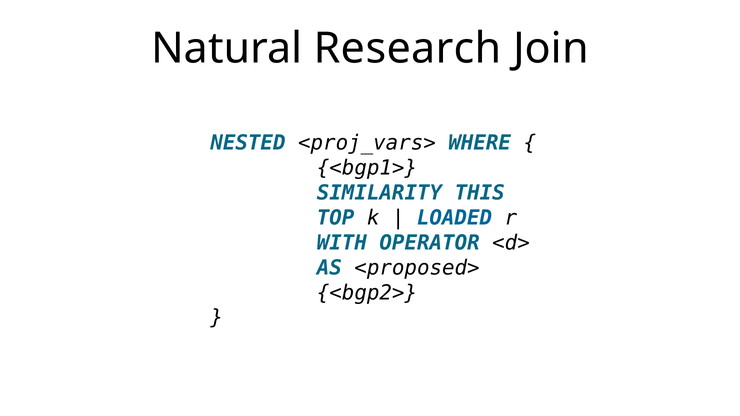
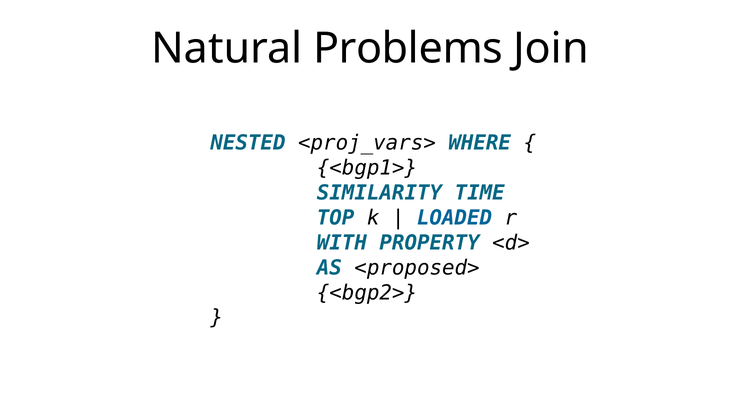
Research: Research -> Problems (408, 48)
THIS: THIS -> TIME (480, 193)
OPERATOR: OPERATOR -> PROPERTY (430, 243)
